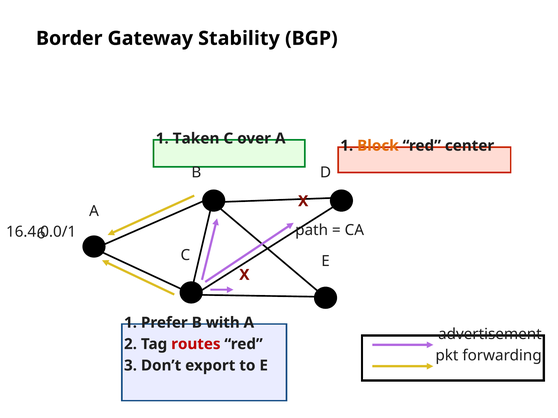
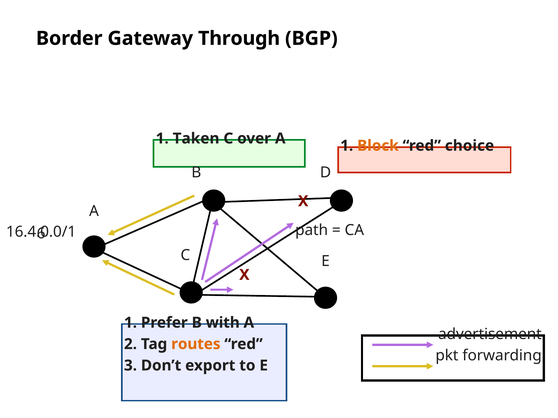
Stability: Stability -> Through (239, 38)
center: center -> choice (469, 146)
routes colour: red -> orange (196, 344)
